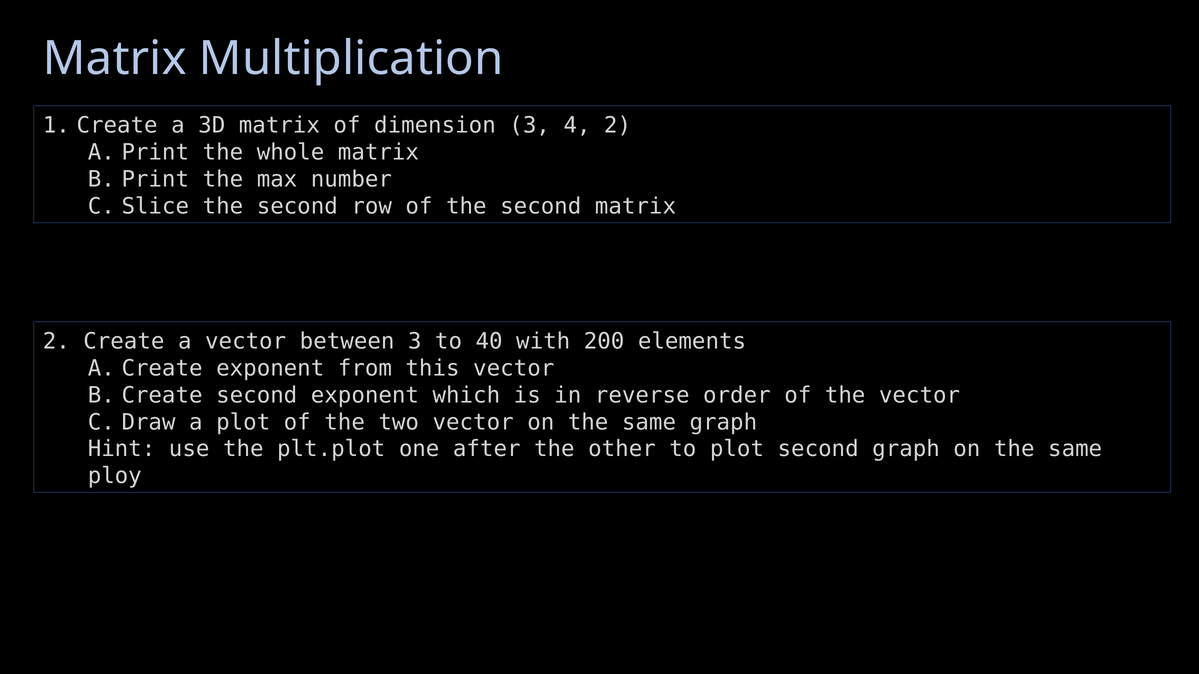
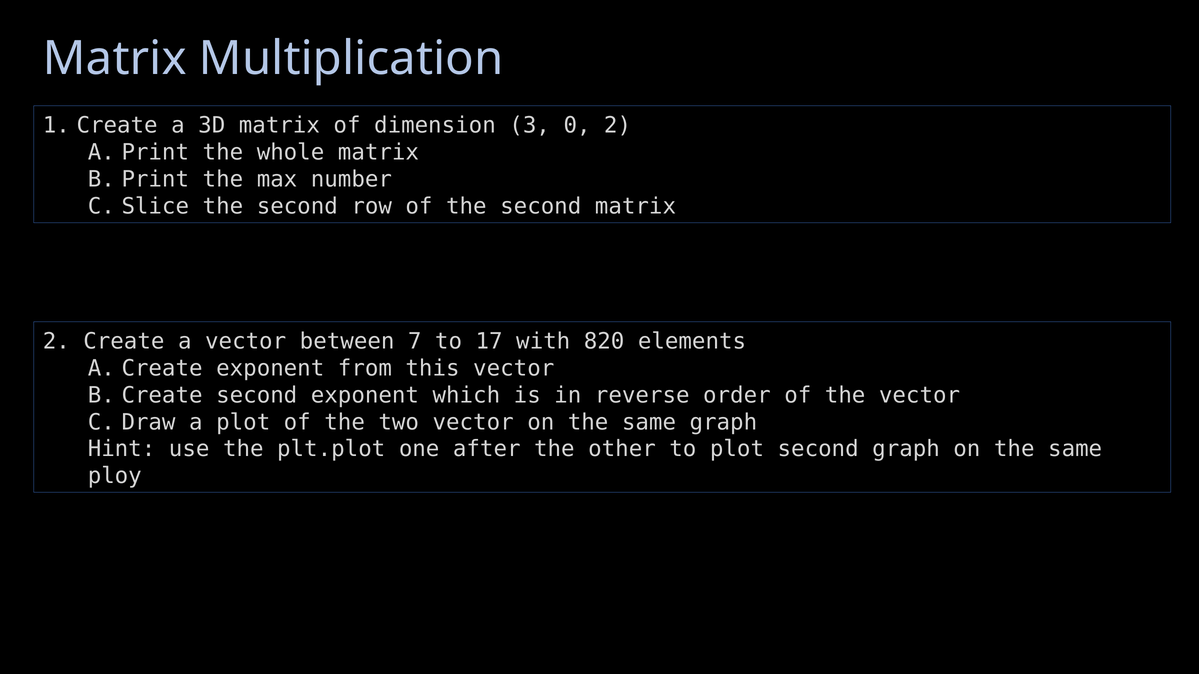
4: 4 -> 0 (577, 126)
between 3: 3 -> 7 (415, 341)
40: 40 -> 17 (489, 341)
200: 200 -> 820 (604, 341)
